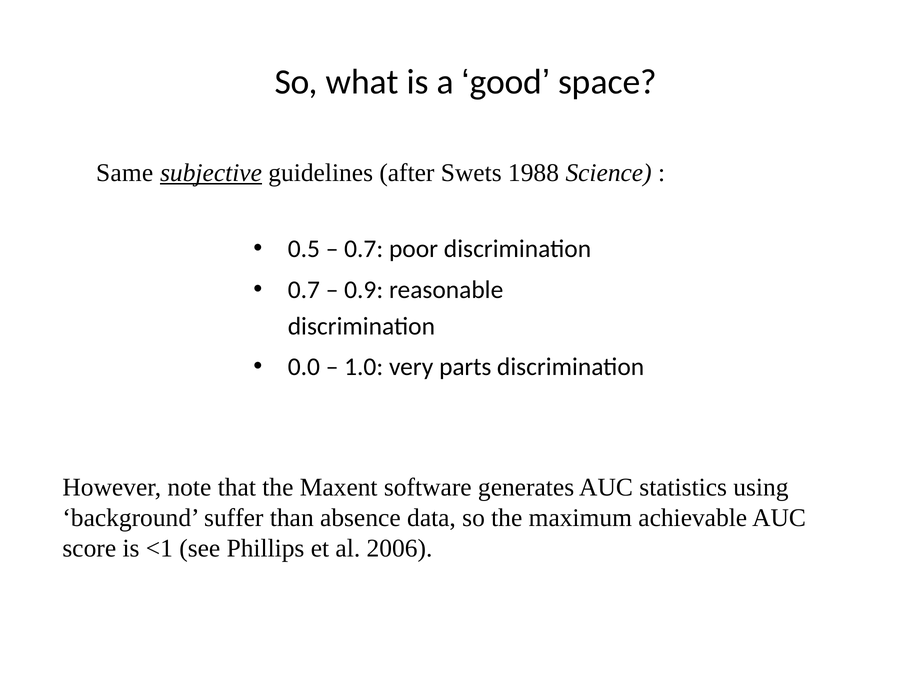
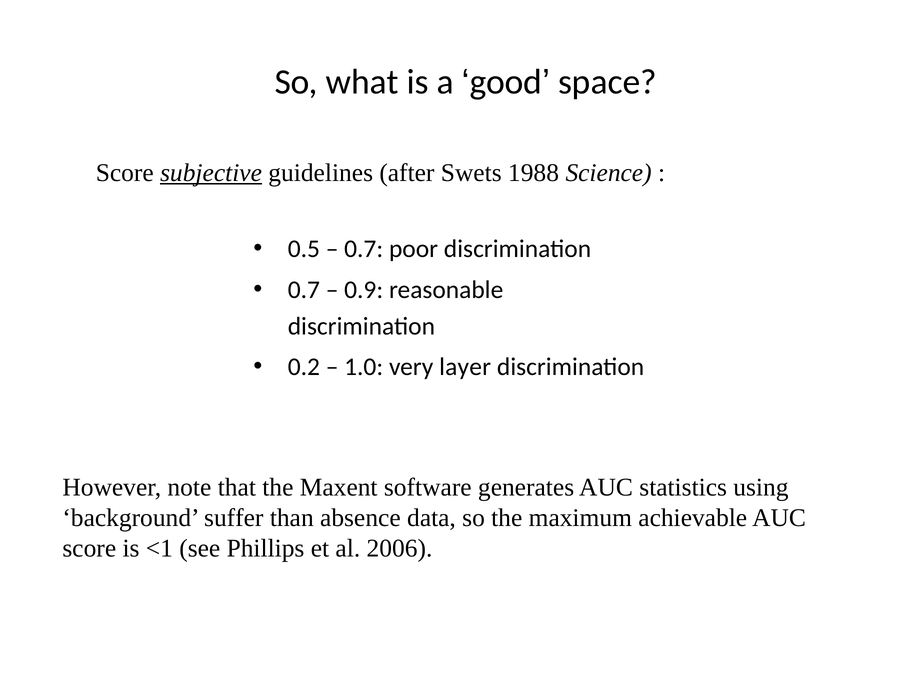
Same: Same -> Score (125, 173)
0.0: 0.0 -> 0.2 (304, 367)
parts: parts -> layer (465, 367)
